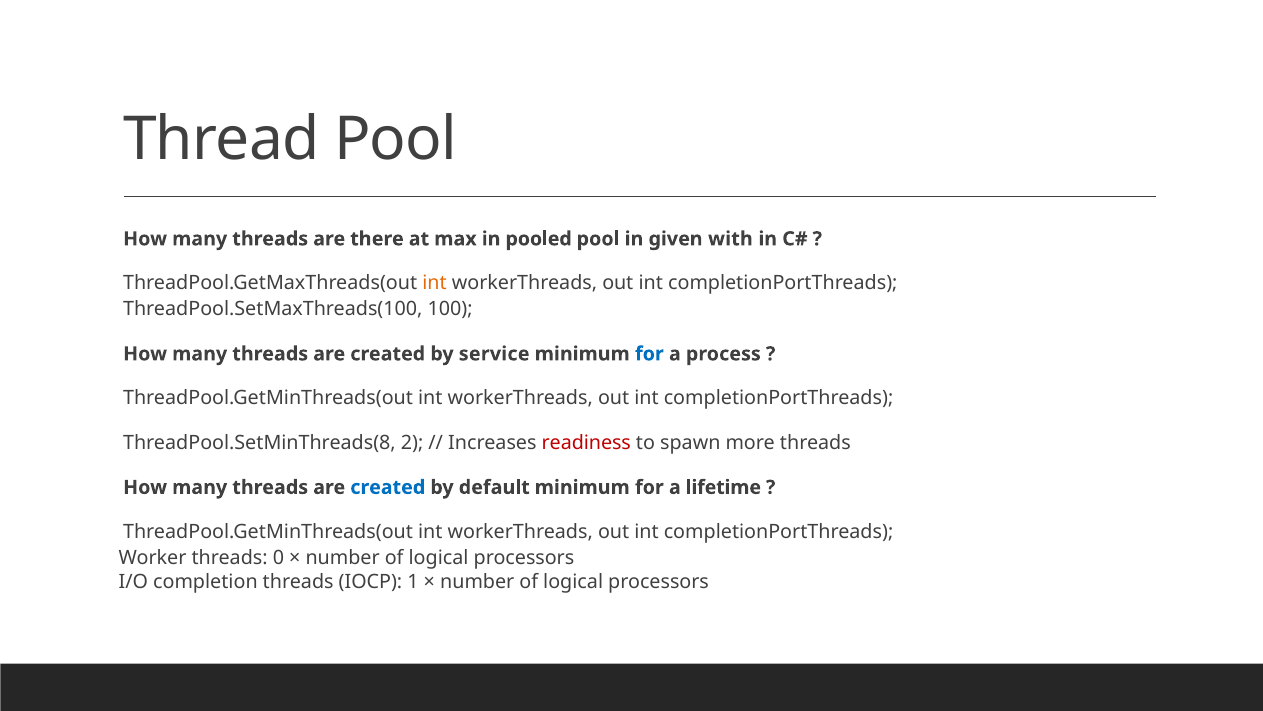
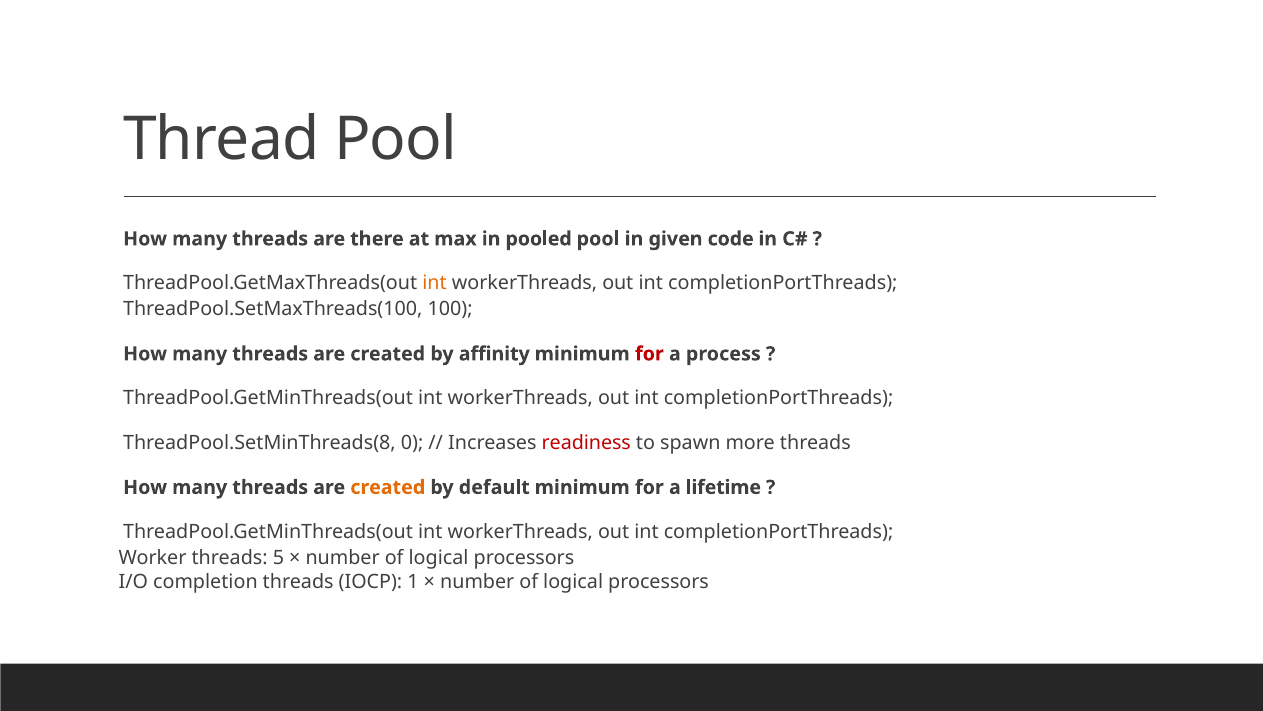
with: with -> code (731, 239)
service: service -> affinity (494, 354)
for colour: blue -> red (649, 354)
2: 2 -> 0 (412, 443)
created colour: blue -> orange (388, 487)
0: 0 -> 5 (278, 558)
